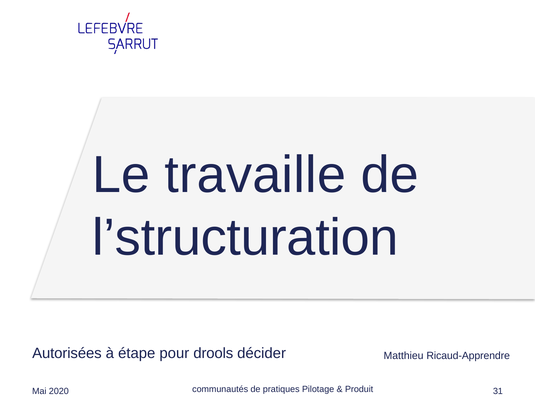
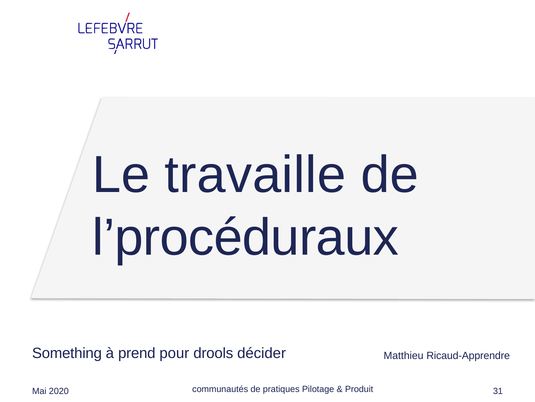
l’structuration: l’structuration -> l’procéduraux (246, 237)
Autorisées: Autorisées -> Something (67, 353)
étape: étape -> prend (137, 353)
